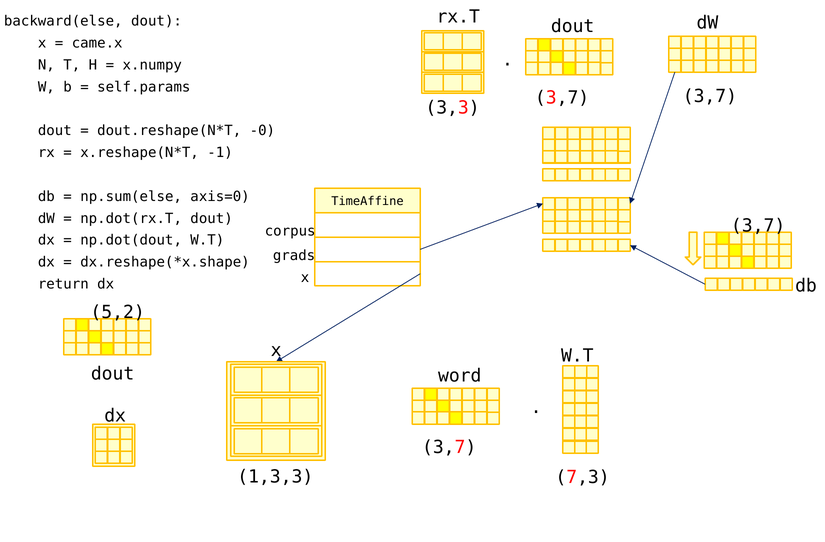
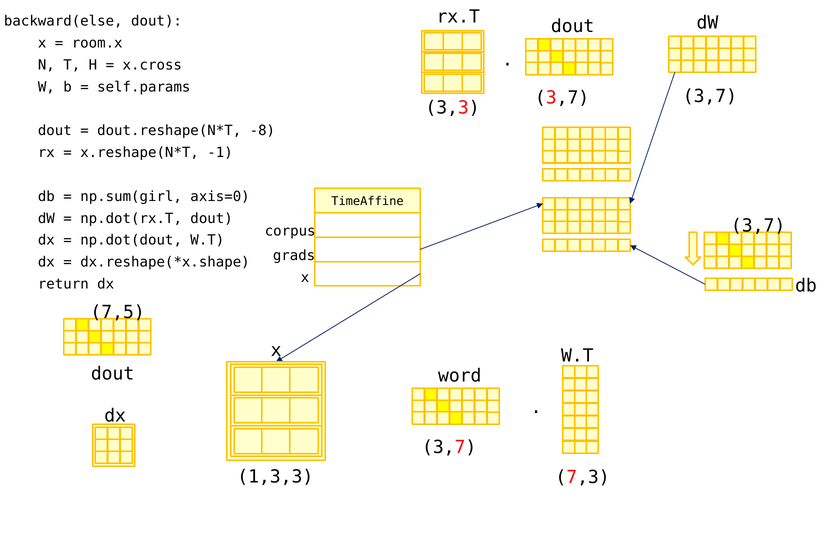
came.x: came.x -> room.x (97, 43)
x.numpy: x.numpy -> x.cross (152, 65)
-0: -0 -> -8 (262, 131)
np.sum(else: np.sum(else -> np.sum(girl (131, 197)
5,2: 5,2 -> 7,5 (118, 312)
